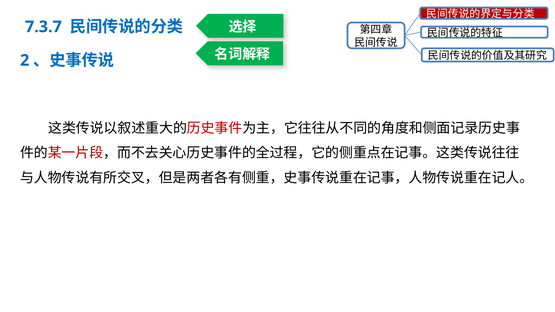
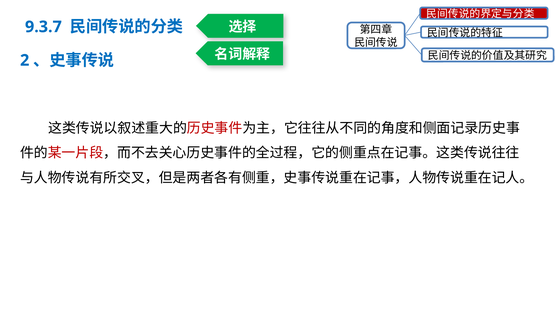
7.3.7: 7.3.7 -> 9.3.7 (43, 27)
